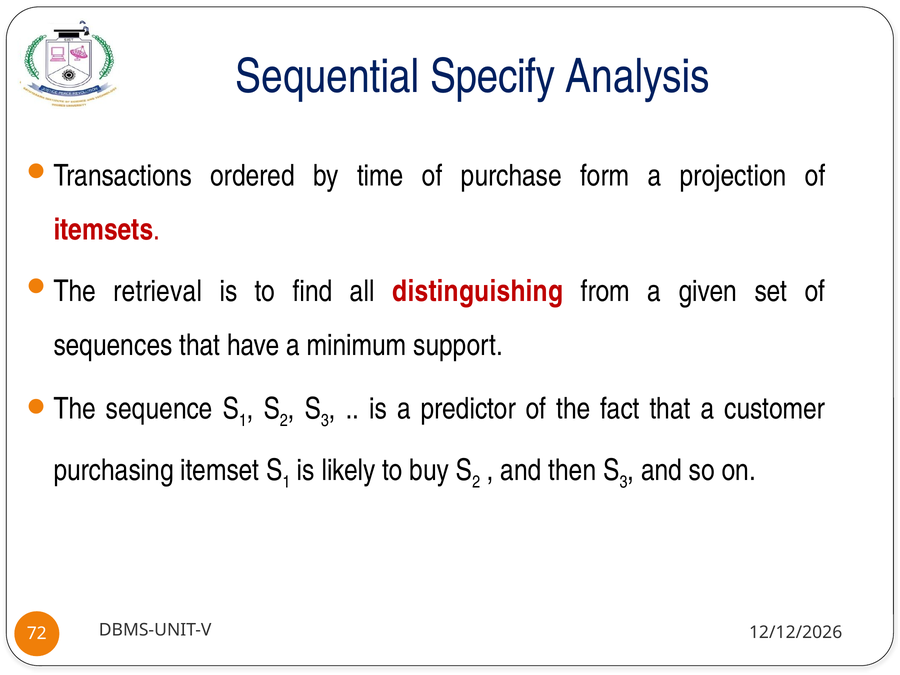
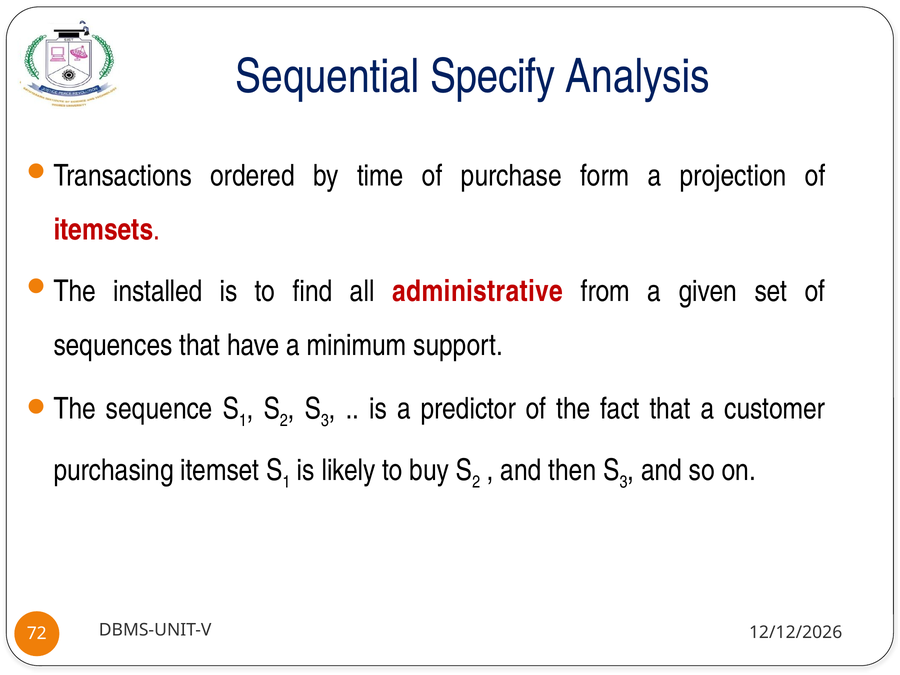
retrieval: retrieval -> installed (158, 291)
distinguishing: distinguishing -> administrative (478, 291)
